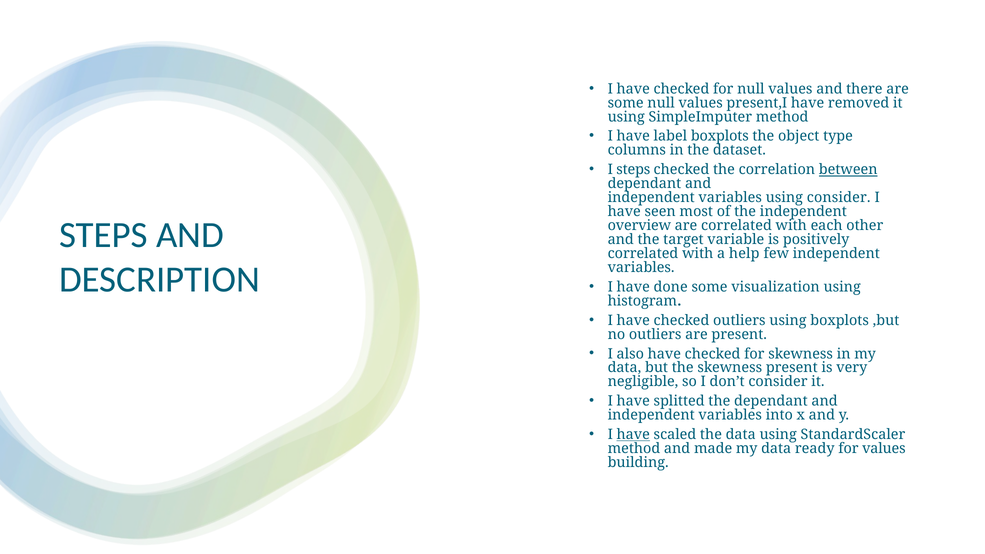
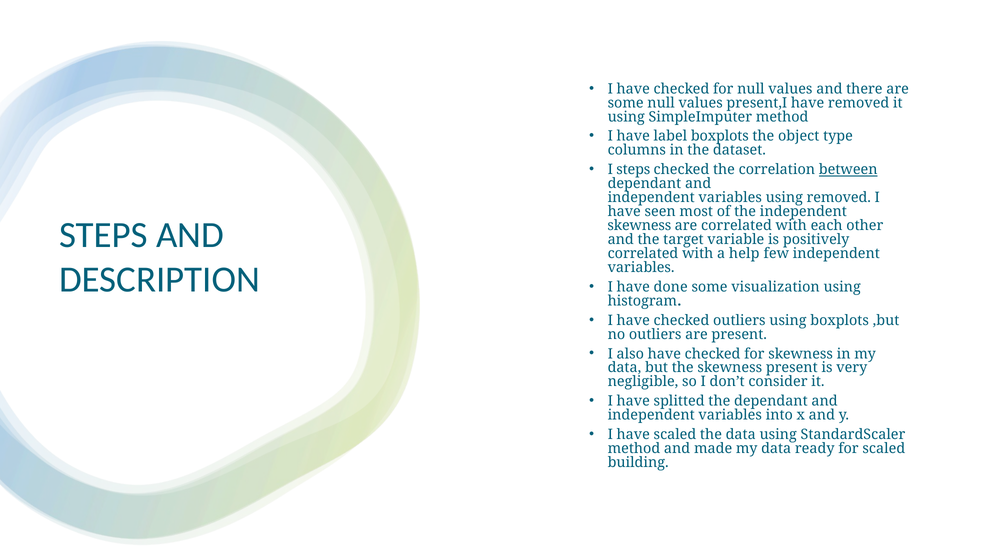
using consider: consider -> removed (839, 198)
overview: overview -> skewness (639, 226)
have underline: present -> none (633, 435)
for values: values -> scaled (884, 449)
